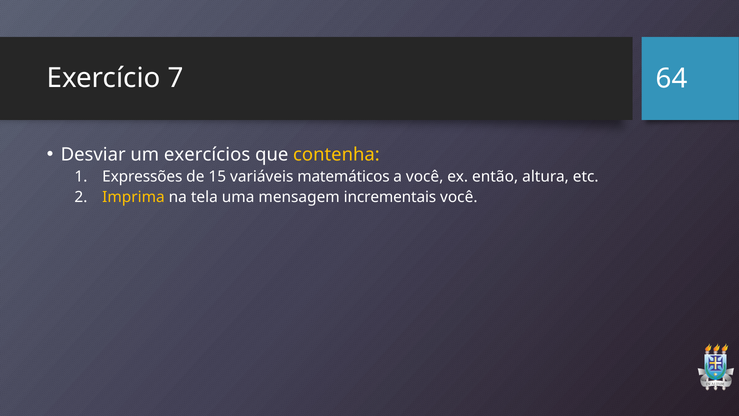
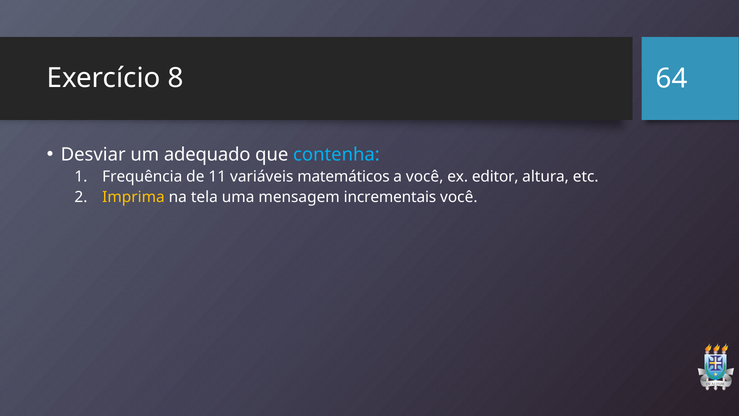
7: 7 -> 8 (176, 78)
exercícios: exercícios -> adequado (207, 154)
contenha colour: yellow -> light blue (336, 154)
Expressões: Expressões -> Frequência (142, 176)
15: 15 -> 11 (217, 176)
então: então -> editor (495, 176)
